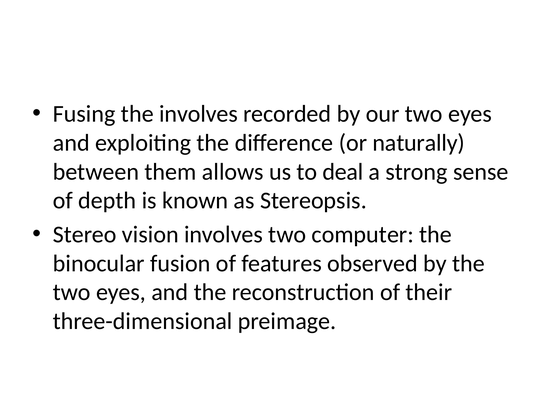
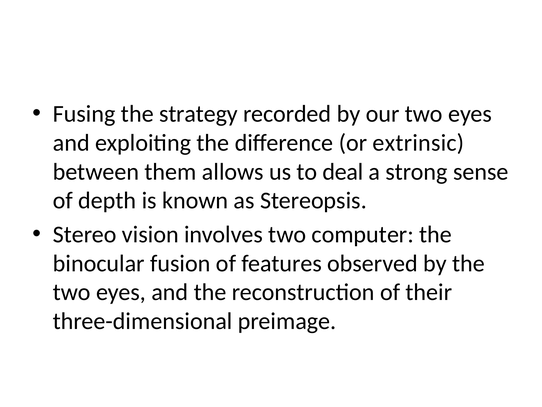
the involves: involves -> strategy (198, 114)
naturally: naturally -> extrinsic (418, 143)
